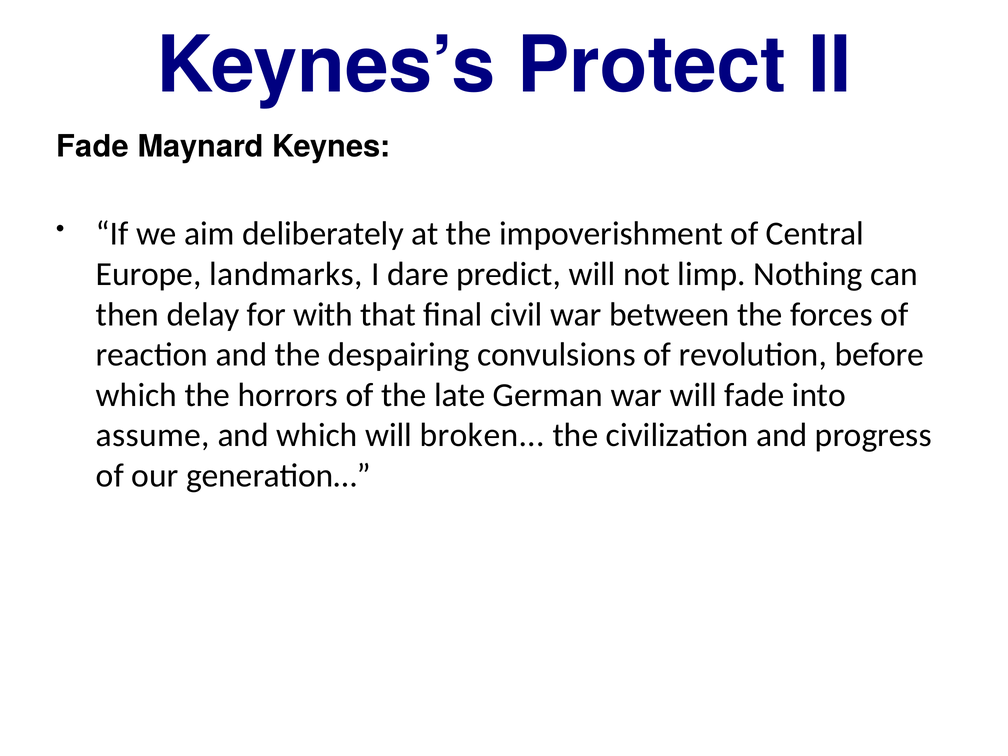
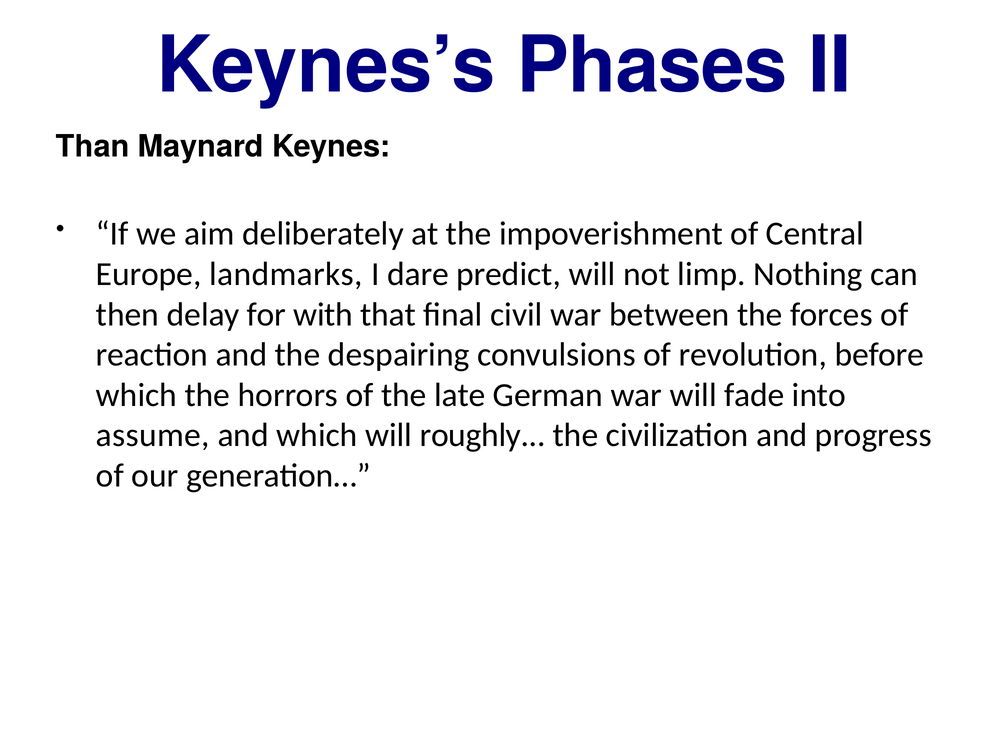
Protect: Protect -> Phases (652, 66)
Fade: Fade -> Than (93, 147)
broken: broken -> roughly (483, 435)
